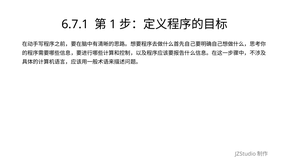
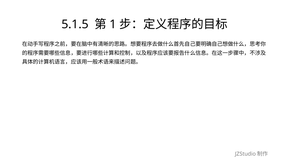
6.7.1: 6.7.1 -> 5.1.5 (75, 24)
